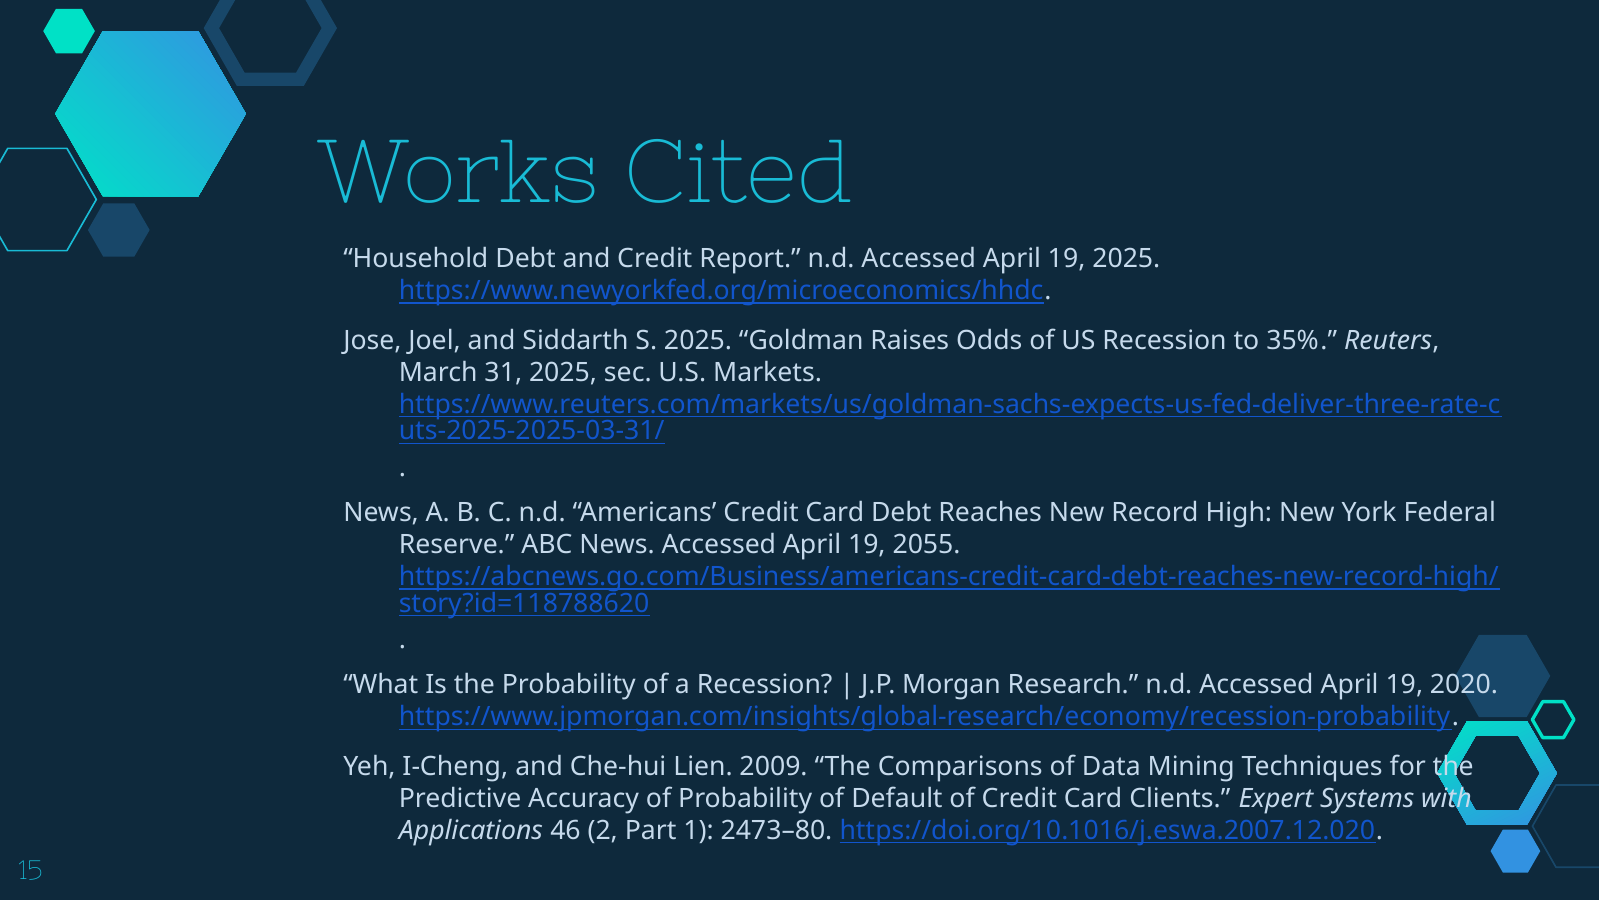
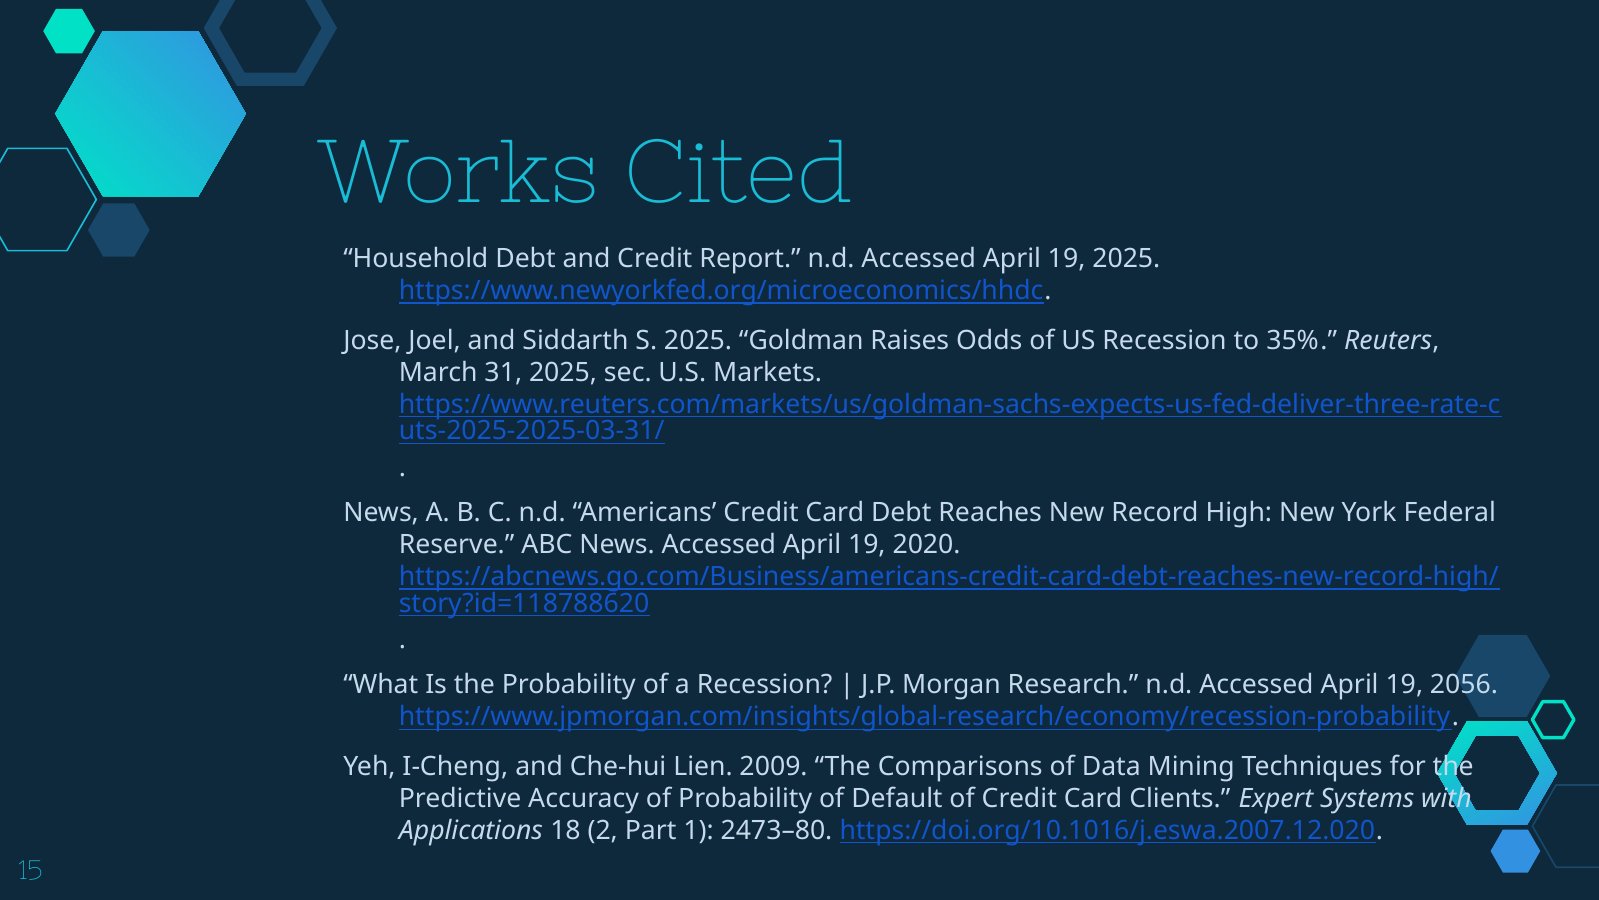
2055: 2055 -> 2020 (927, 544)
2020: 2020 -> 2056 (1464, 685)
46: 46 -> 18 (565, 830)
